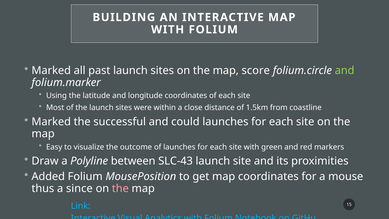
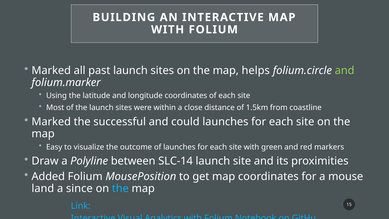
score: score -> helps (256, 70)
SLC-43: SLC-43 -> SLC-14 (176, 161)
thus: thus -> land (43, 188)
the colour: pink -> light blue (120, 188)
